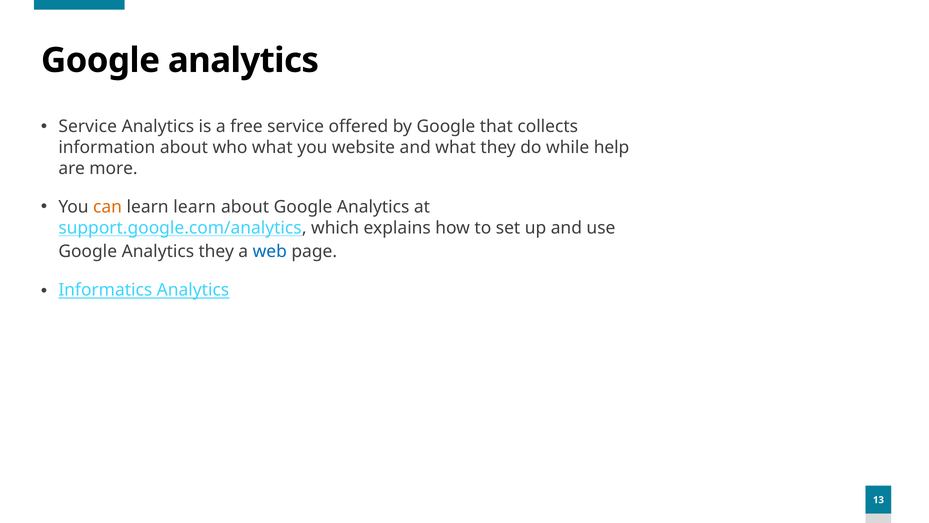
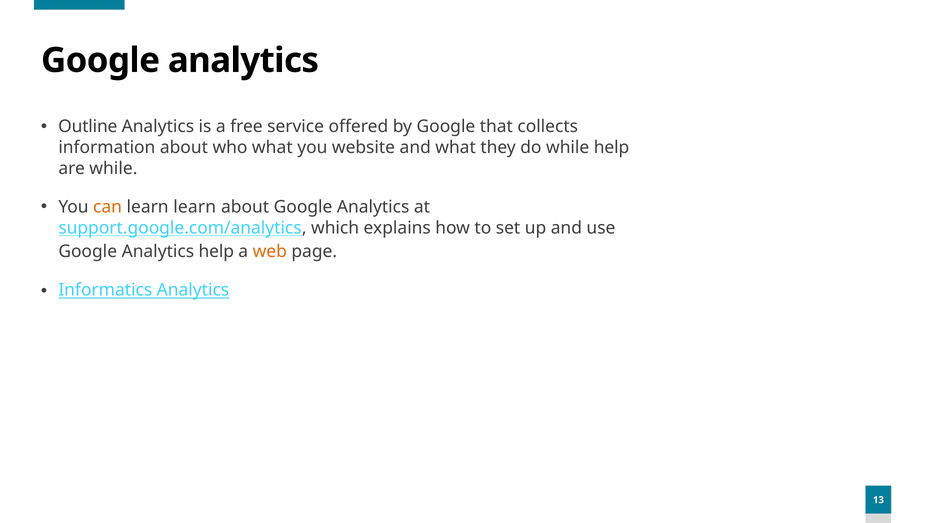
Service: Service -> Outline (88, 127)
are more: more -> while (113, 168)
Analytics they: they -> help (216, 251)
web colour: blue -> orange (270, 251)
